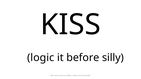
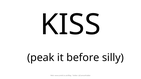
logic: logic -> peak (41, 58)
